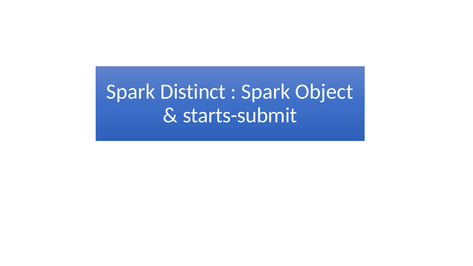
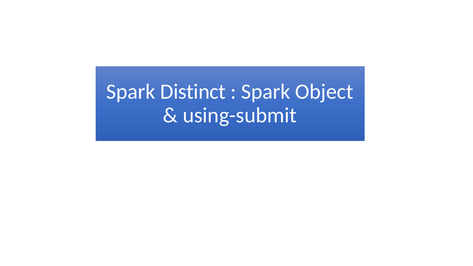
starts-submit: starts-submit -> using-submit (240, 115)
